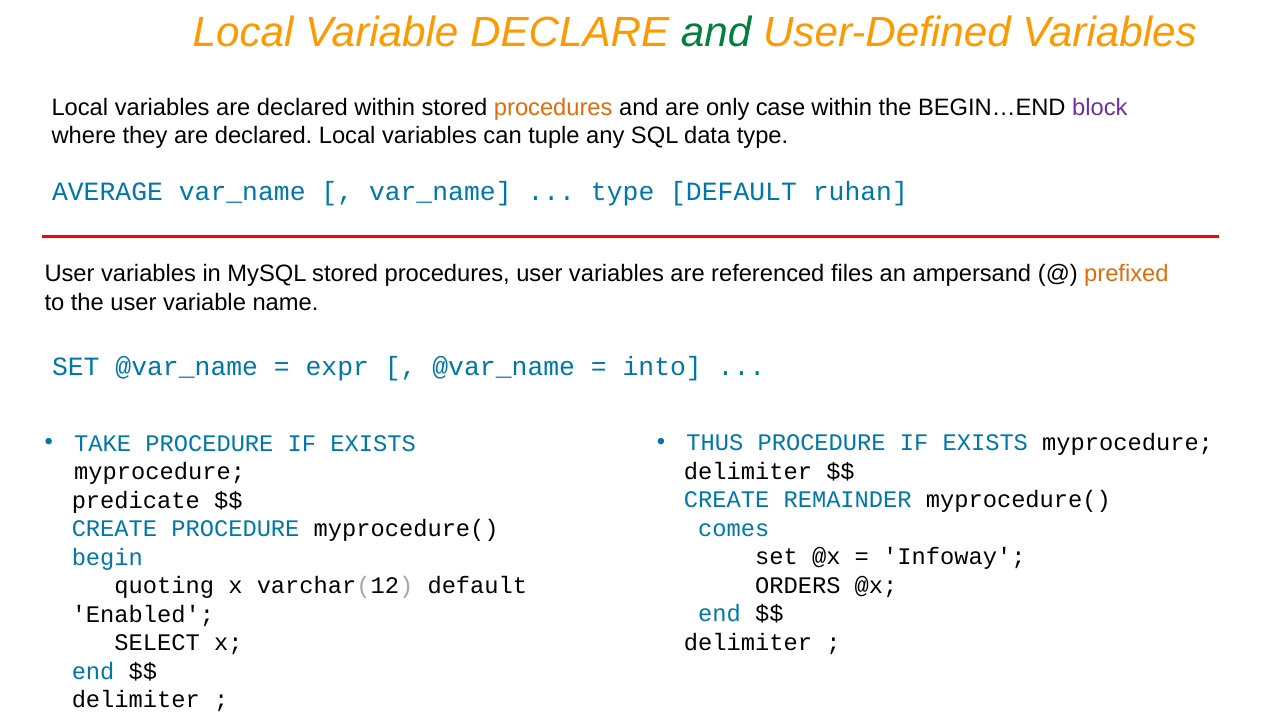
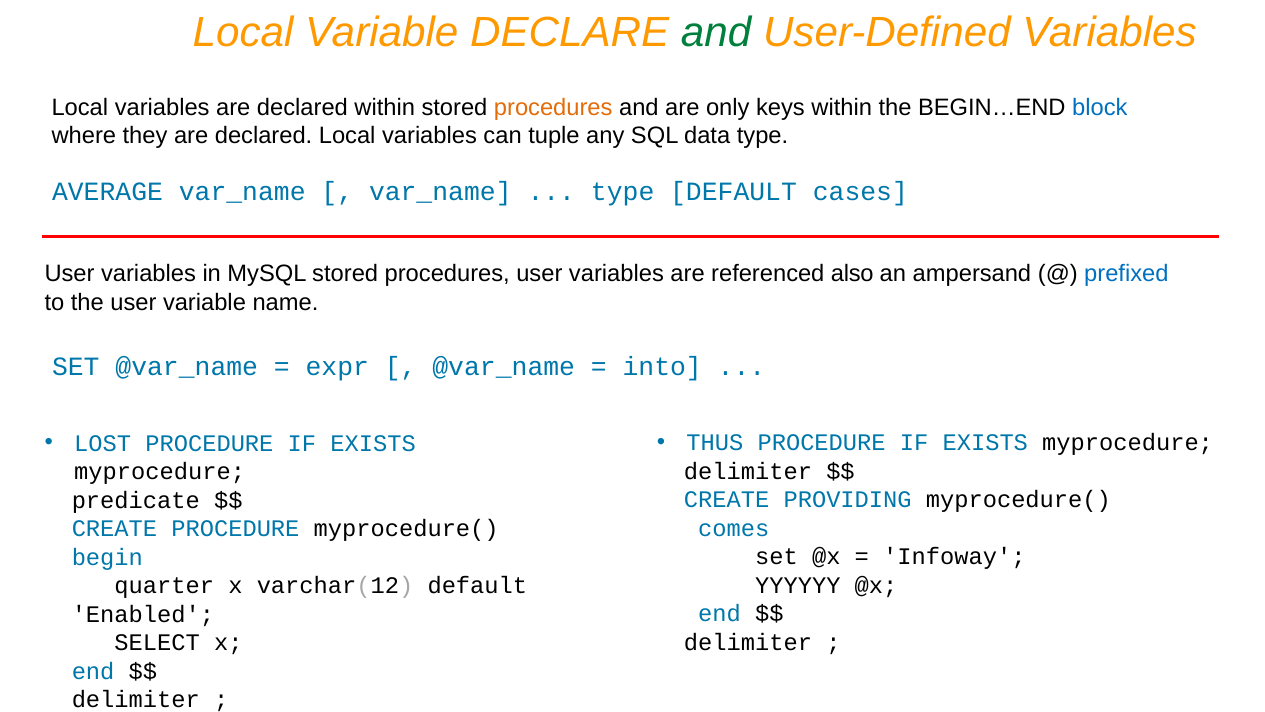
case: case -> keys (780, 107)
block colour: purple -> blue (1100, 107)
ruhan: ruhan -> cases (860, 191)
files: files -> also (852, 274)
prefixed colour: orange -> blue (1126, 274)
TAKE: TAKE -> LOST (103, 443)
REMAINDER: REMAINDER -> PROVIDING (848, 500)
ORDERS: ORDERS -> YYYYYY (798, 585)
quoting: quoting -> quarter (164, 585)
